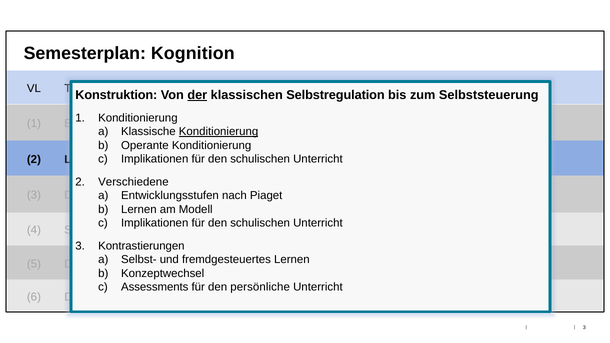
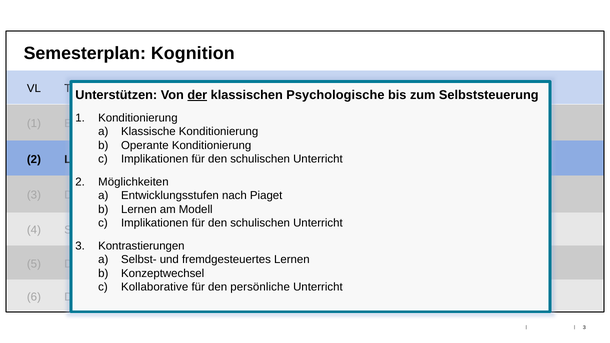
Konstruktion: Konstruktion -> Unterstützen (116, 95)
klassischen Selbstregulation: Selbstregulation -> Psychologische (335, 95)
Konditionierung underline: present -> none (219, 132)
Verschiedene: Verschiedene -> Möglichkeiten (133, 182)
Assessments: Assessments -> Kollaborative (155, 287)
